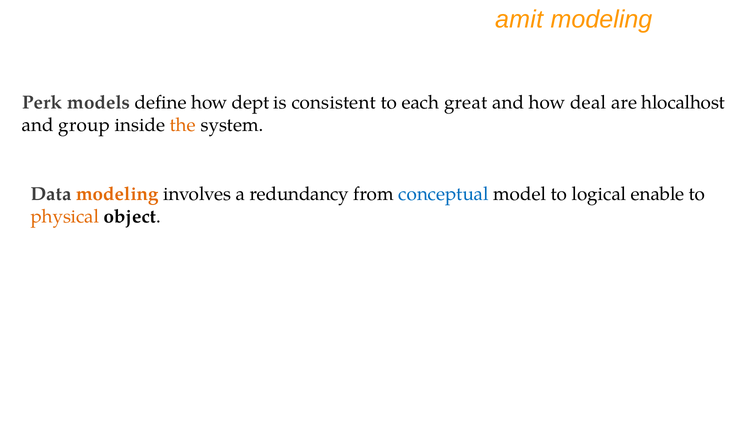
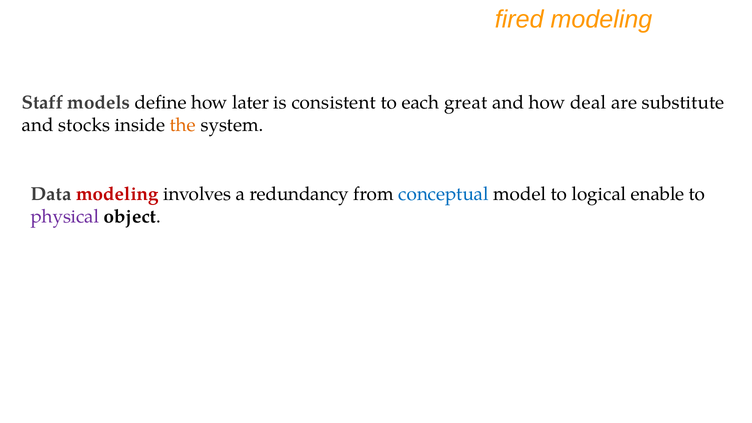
amit: amit -> fired (519, 20)
Perk: Perk -> Staff (42, 102)
dept: dept -> later (251, 102)
hlocalhost: hlocalhost -> substitute (683, 102)
group: group -> stocks (84, 125)
modeling colour: orange -> red (117, 194)
physical colour: orange -> purple (65, 217)
